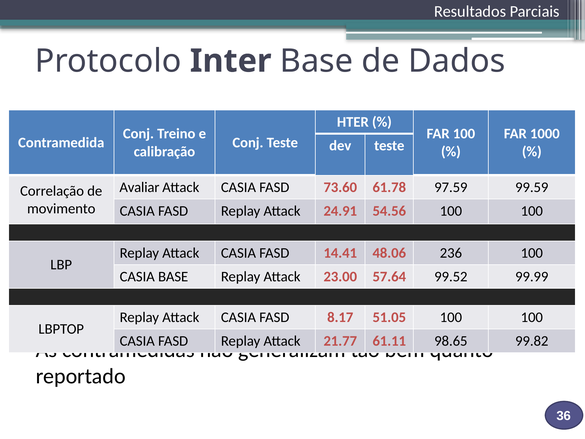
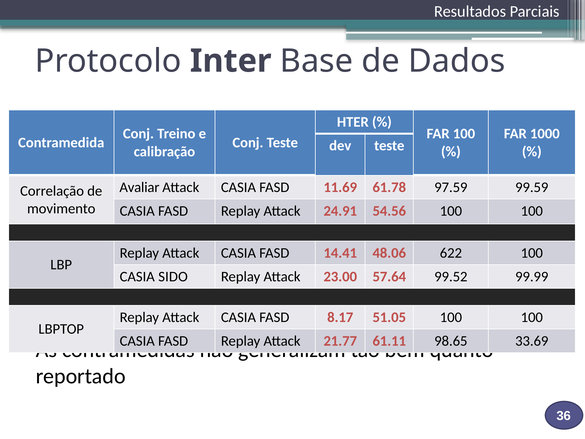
73.60: 73.60 -> 11.69 (340, 187)
236: 236 -> 622 (451, 253)
CASIA BASE: BASE -> SIDO (173, 277)
99.82: 99.82 -> 33.69 (532, 341)
